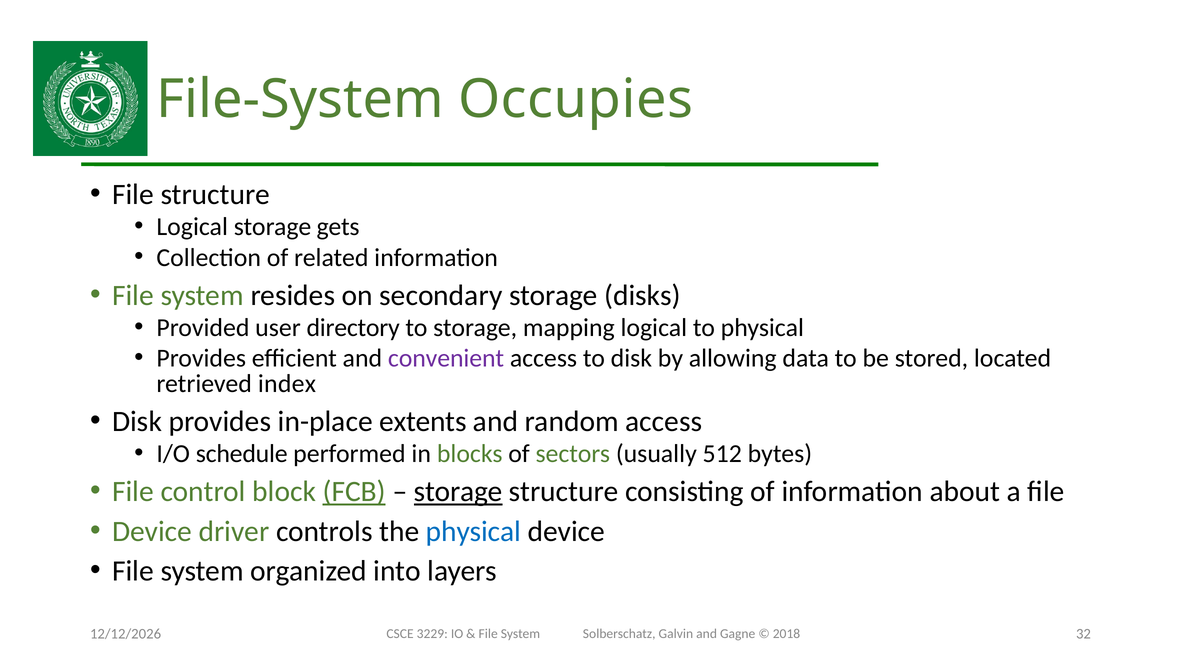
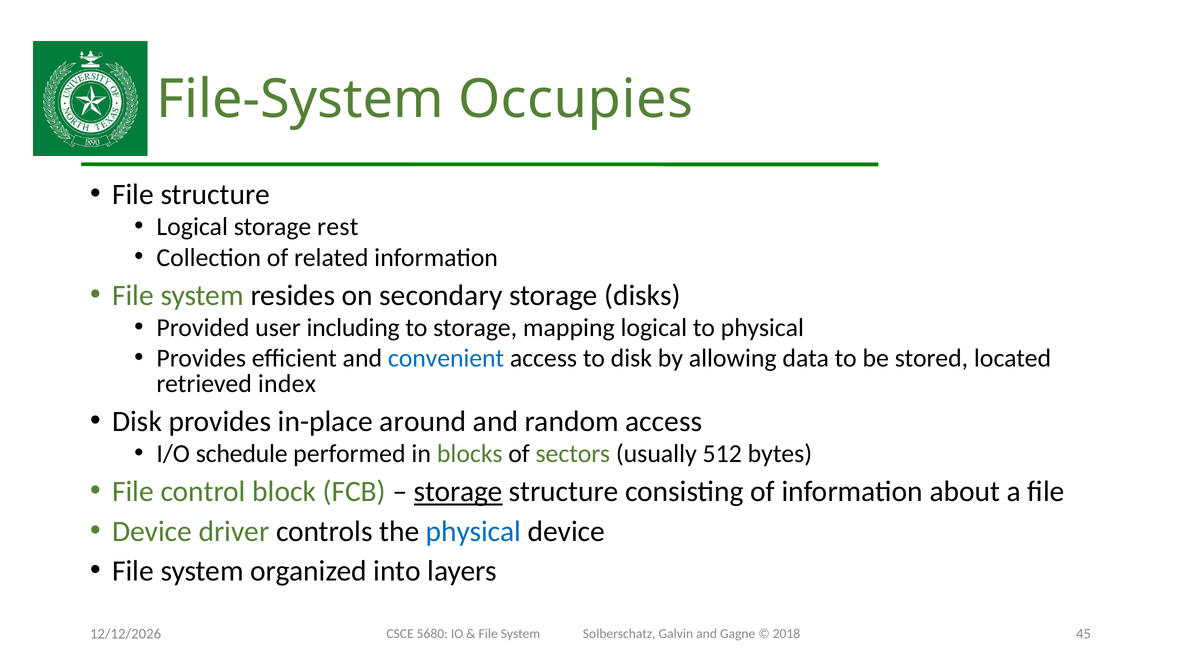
gets: gets -> rest (338, 227)
directory: directory -> including (353, 328)
convenient colour: purple -> blue (446, 359)
extents: extents -> around (423, 422)
FCB underline: present -> none (354, 492)
3229: 3229 -> 5680 (432, 634)
32: 32 -> 45 (1083, 634)
